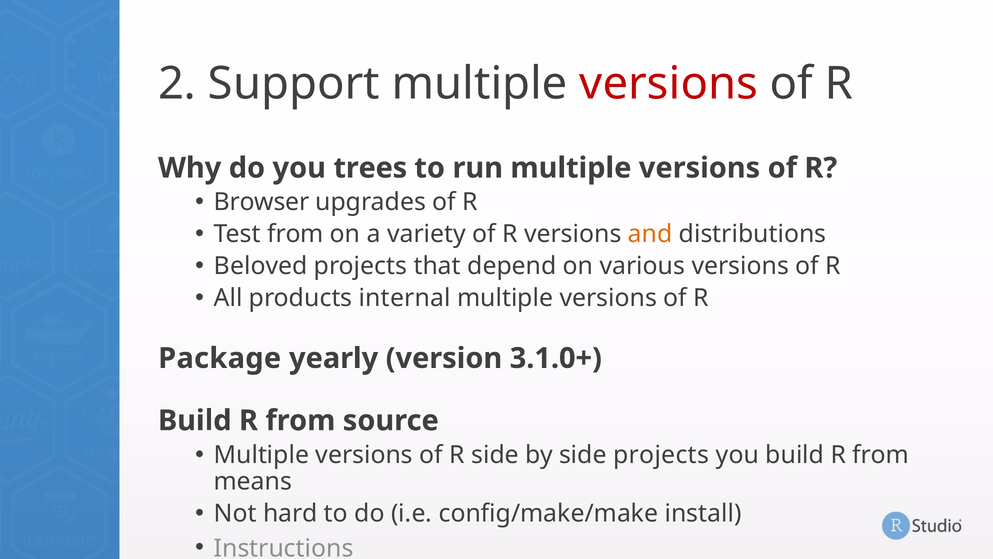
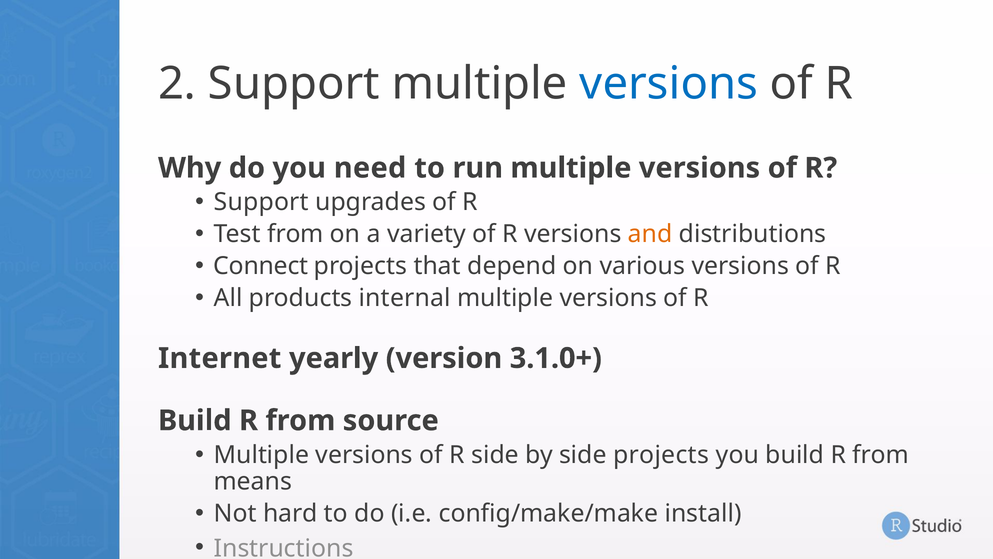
versions colour: red -> blue (669, 83)
trees: trees -> need (370, 168)
Browser: Browser -> Support (261, 202)
Beloved: Beloved -> Connect (261, 266)
Package: Package -> Internet (220, 358)
